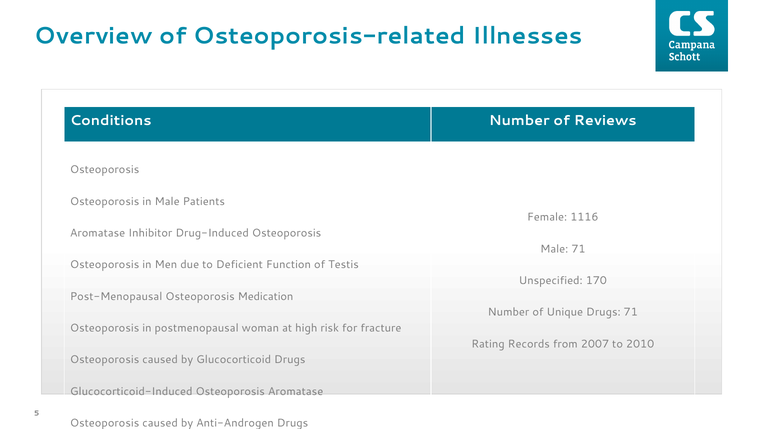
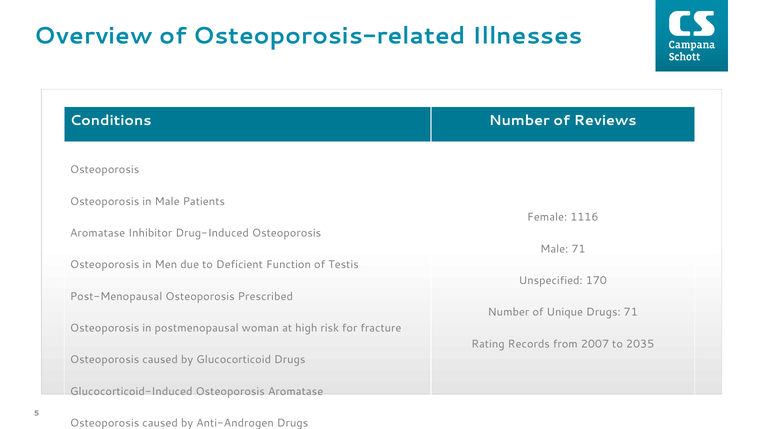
Medication: Medication -> Prescribed (265, 296)
2010: 2010 -> 2035 (640, 344)
